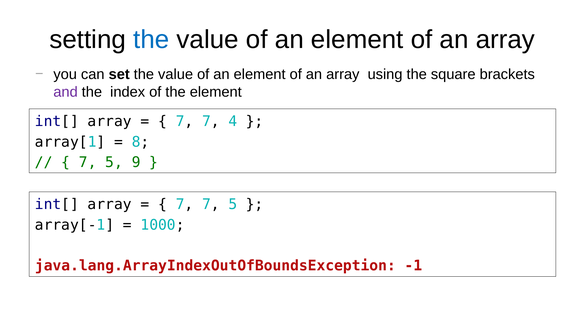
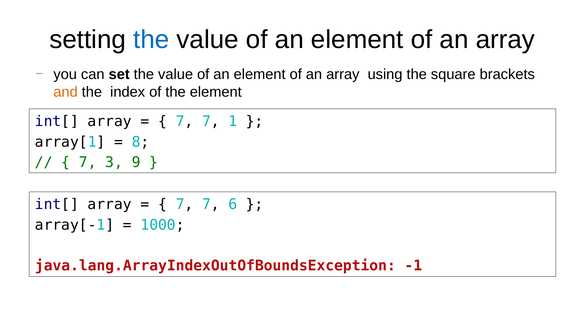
and colour: purple -> orange (66, 92)
4: 4 -> 1 (233, 121)
5: 5 -> 3 (114, 162)
7 7 5: 5 -> 6 (233, 204)
